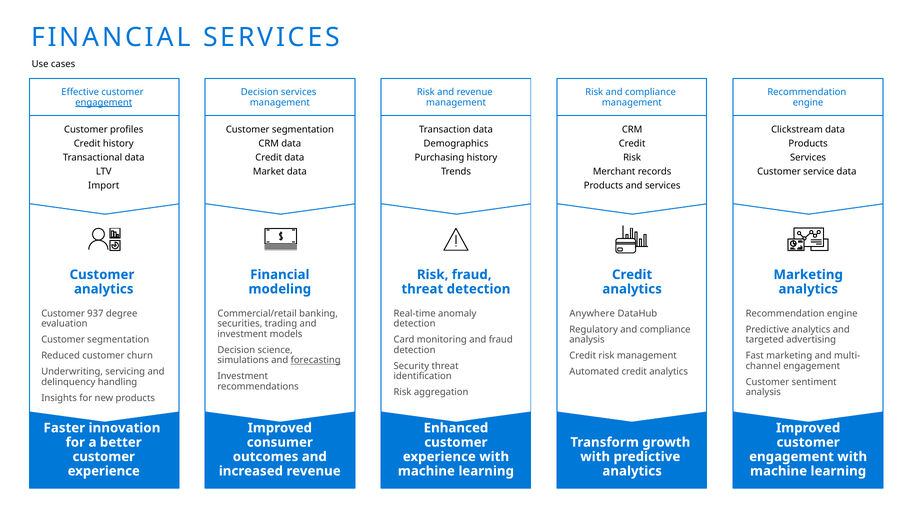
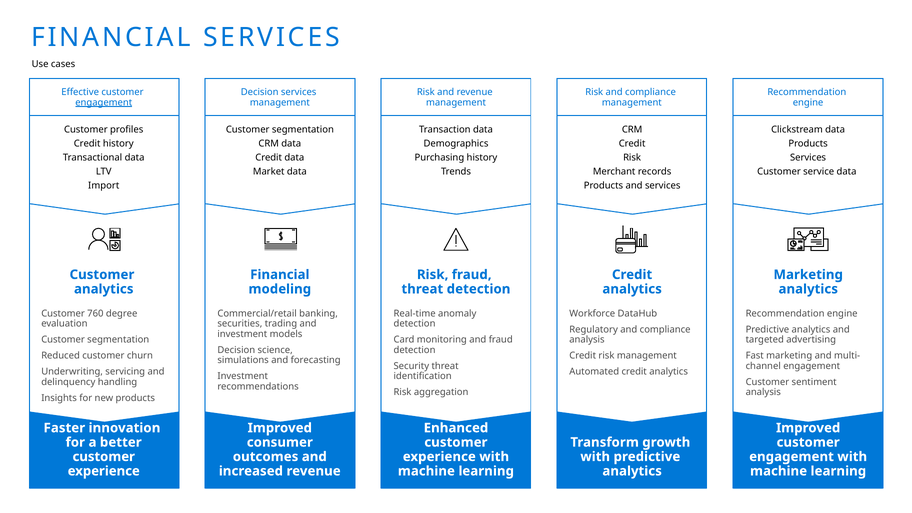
937: 937 -> 760 (95, 313)
Anywhere: Anywhere -> Workforce (592, 313)
forecasting underline: present -> none (316, 360)
